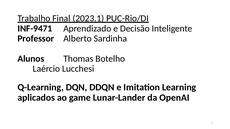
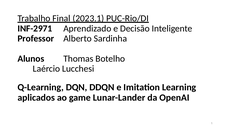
INF-9471: INF-9471 -> INF-2971 (35, 29)
